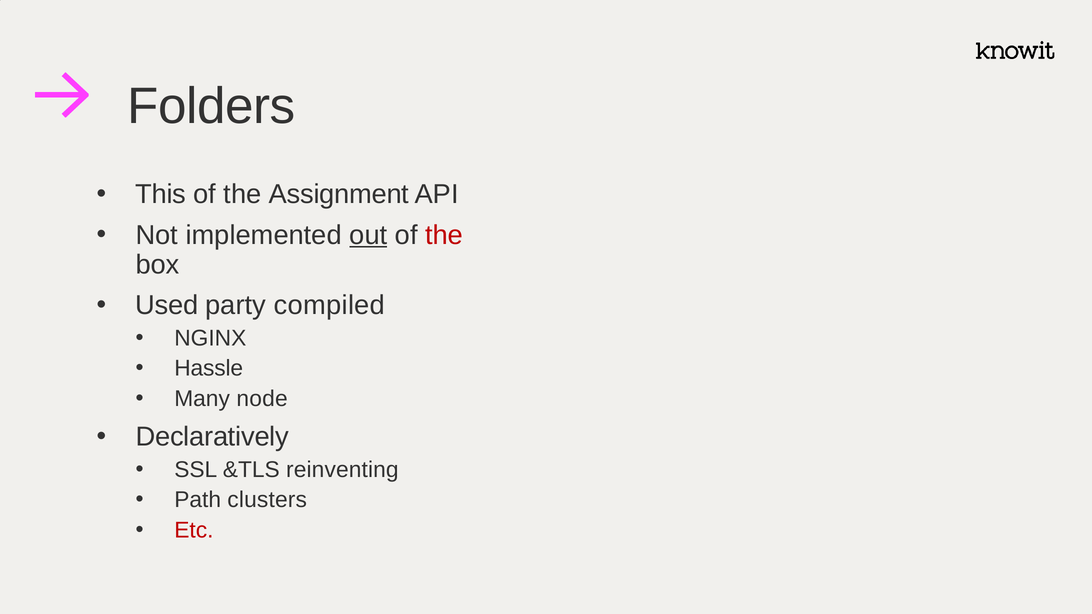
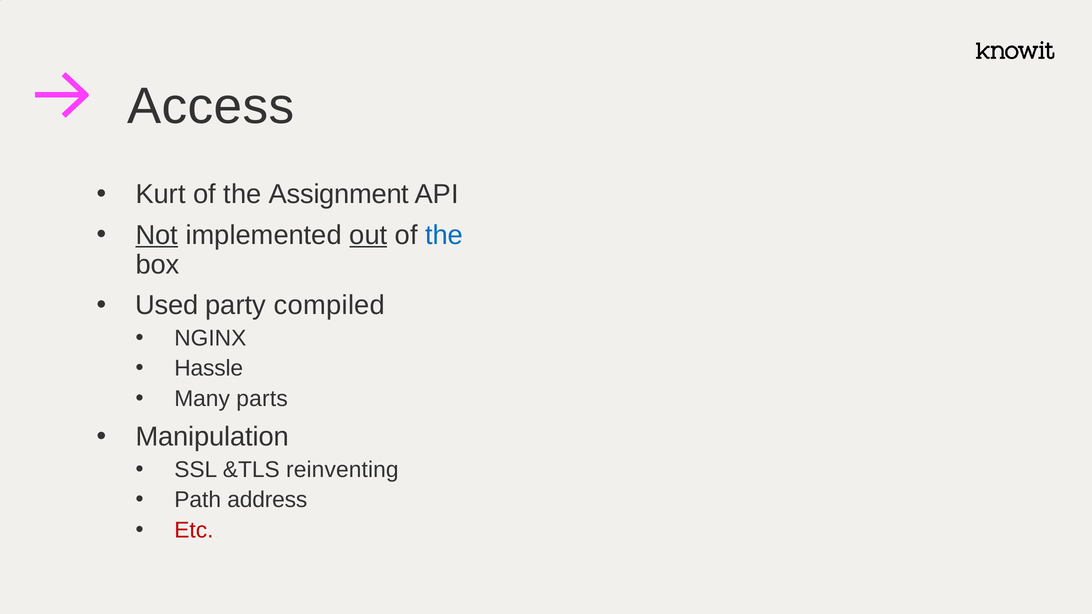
Folders: Folders -> Access (211, 107)
This: This -> Kurt (161, 194)
Not underline: none -> present (157, 235)
the colour: red -> blue (444, 235)
node: node -> parts (262, 399)
Declaratively: Declaratively -> Manipulation (212, 437)
clusters: clusters -> address (267, 500)
